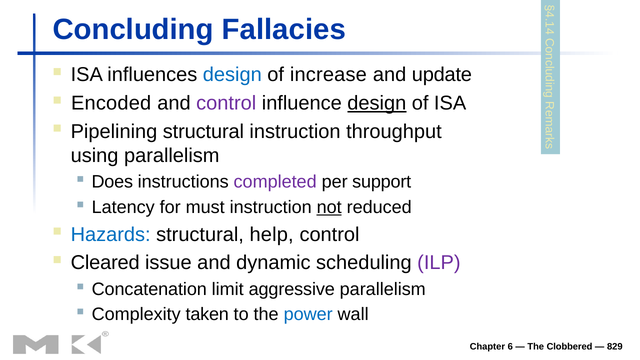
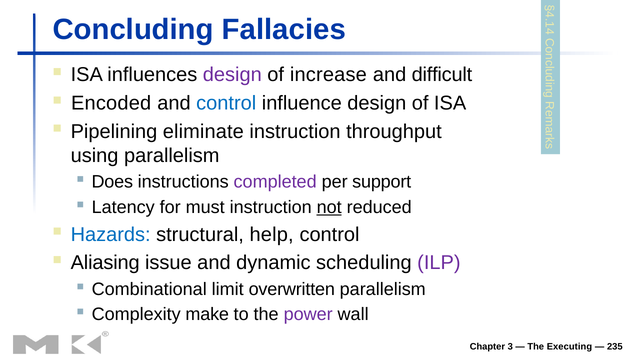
design colour: blue -> purple (232, 75)
update: update -> difficult (442, 75)
control colour: purple -> blue (226, 103)
design underline: present -> none (377, 103)
Pipelining structural: structural -> eliminate (203, 131)
Cleared: Cleared -> Aliasing (105, 263)
Concatenation: Concatenation -> Combinational (149, 289)
aggressive: aggressive -> overwritten (292, 289)
taken: taken -> make (207, 314)
power colour: blue -> purple (308, 314)
6: 6 -> 3 (510, 346)
Clobbered: Clobbered -> Executing (569, 346)
829: 829 -> 235 (615, 346)
